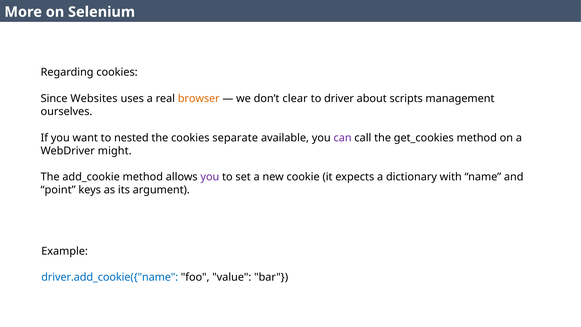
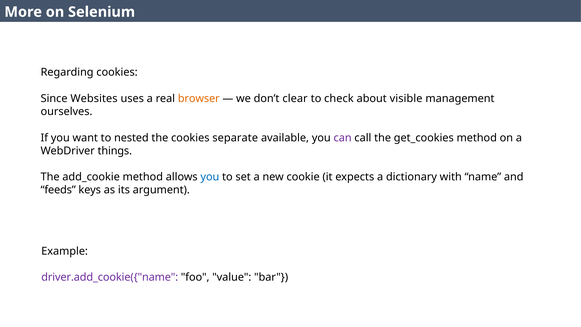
driver: driver -> check (339, 98)
scripts: scripts -> visible (406, 98)
might: might -> things (115, 151)
you colour: purple -> blue (210, 177)
point: point -> feeds (58, 190)
driver.add_cookie({"name colour: blue -> purple (110, 277)
